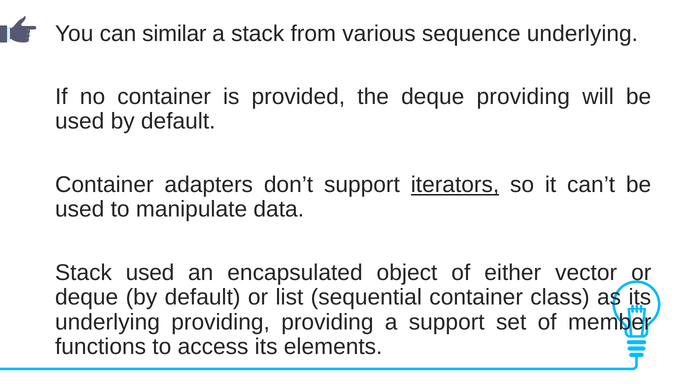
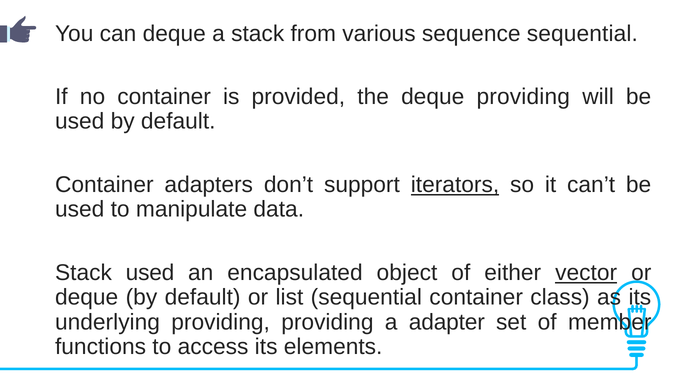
can similar: similar -> deque (174, 33)
sequence underlying: underlying -> sequential (582, 33)
vector underline: none -> present (586, 273)
a support: support -> adapter (447, 322)
